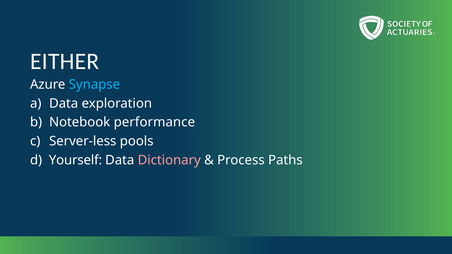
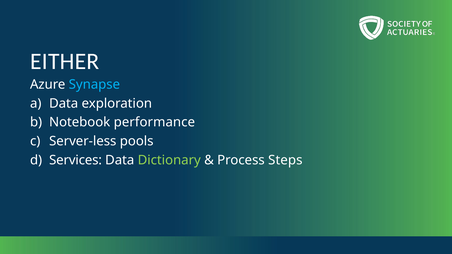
Yourself: Yourself -> Services (75, 160)
Dictionary colour: pink -> light green (169, 160)
Paths: Paths -> Steps (285, 160)
